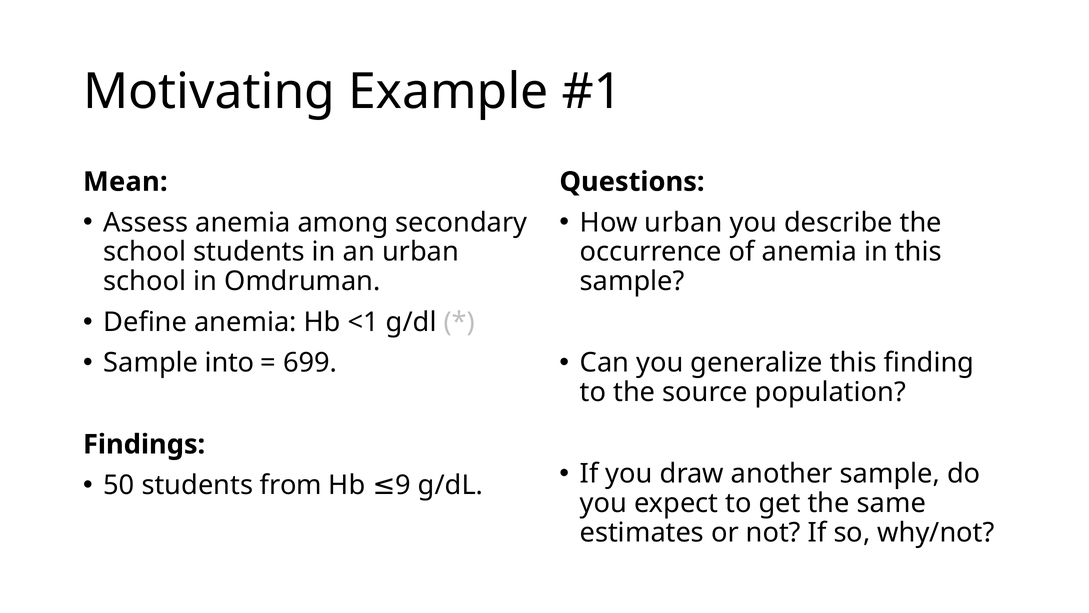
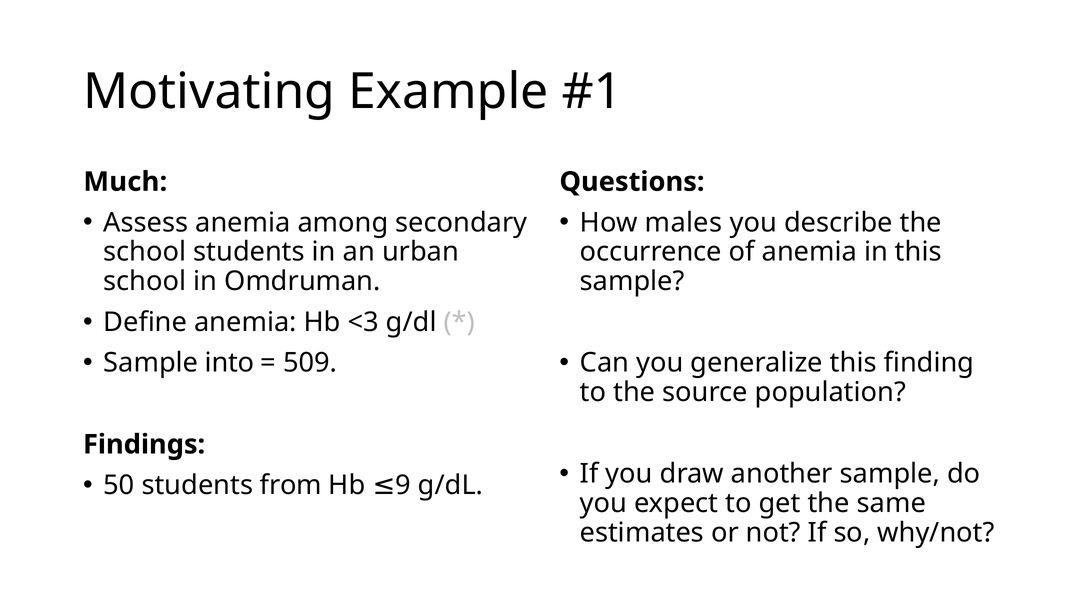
Mean: Mean -> Much (125, 182)
How urban: urban -> males (683, 222)
<1: <1 -> <3 (363, 322)
699: 699 -> 509 (310, 363)
